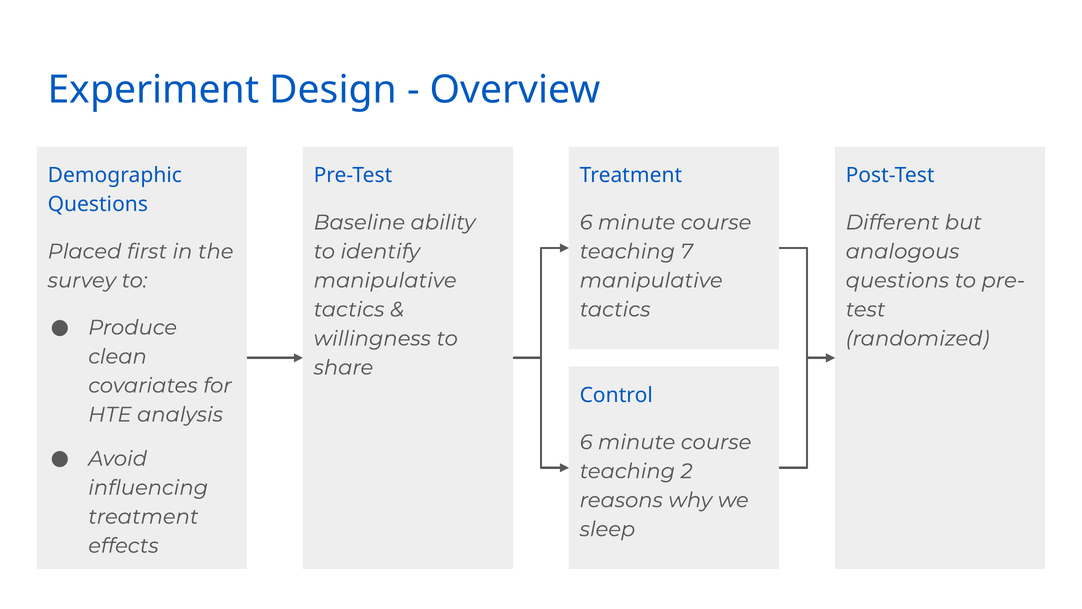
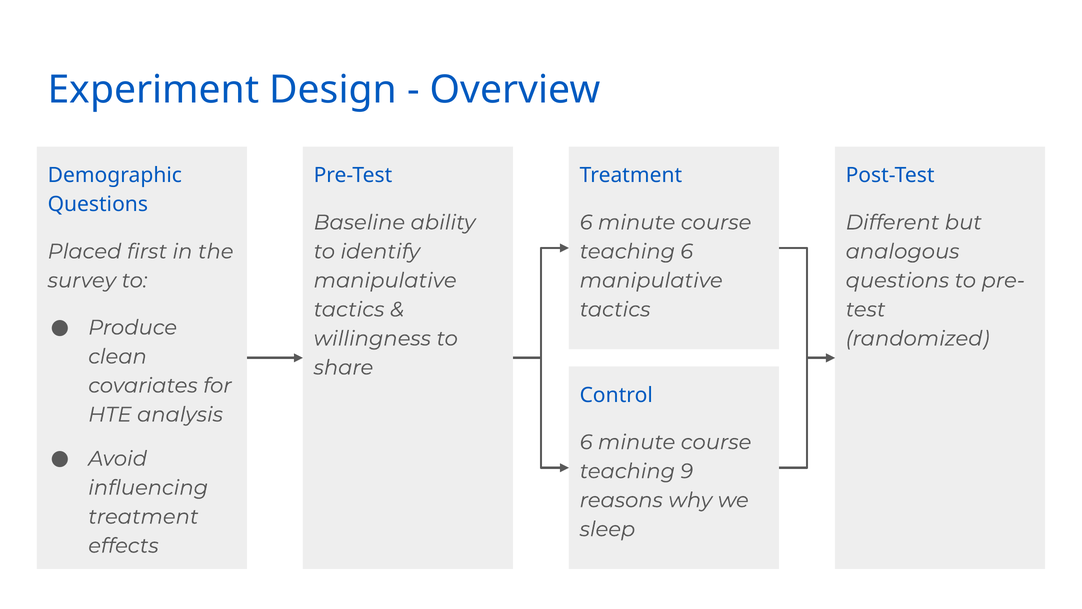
teaching 7: 7 -> 6 (687, 251)
2: 2 -> 9 (687, 471)
